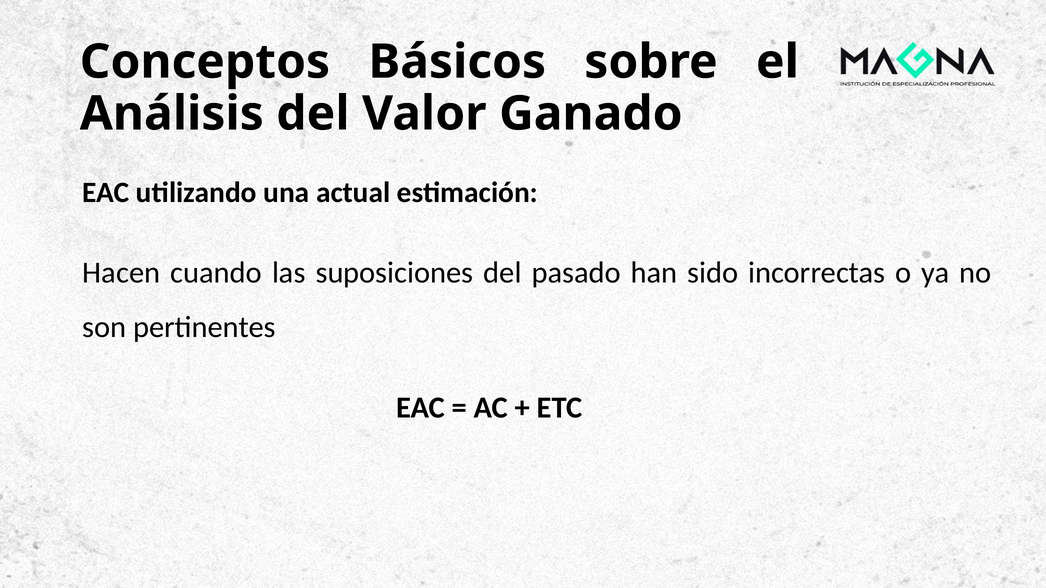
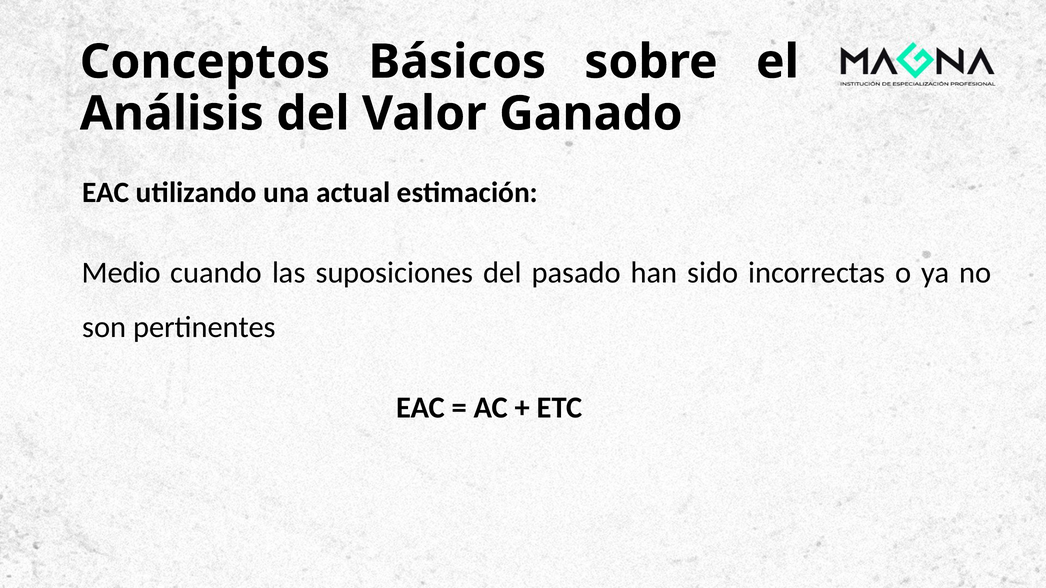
Hacen: Hacen -> Medio (122, 273)
